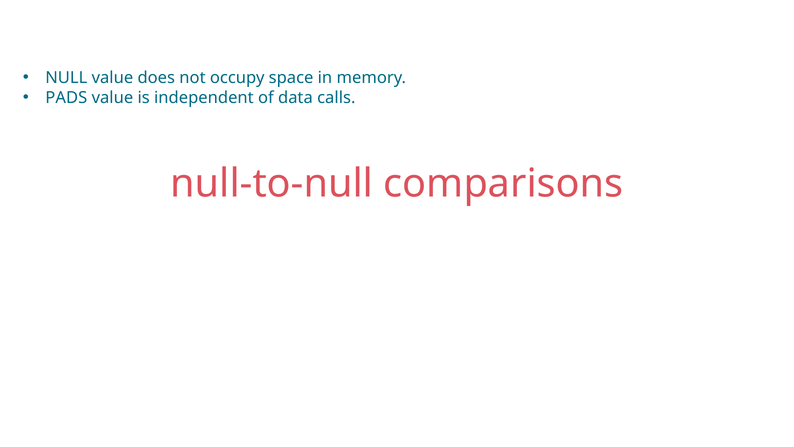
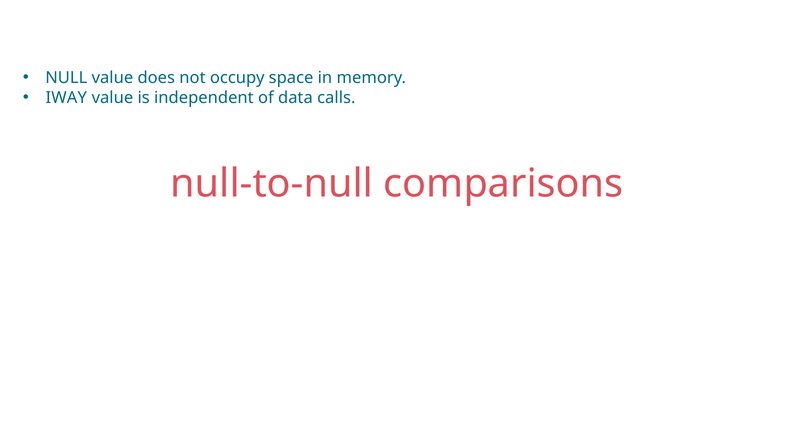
PADS: PADS -> IWAY (66, 98)
